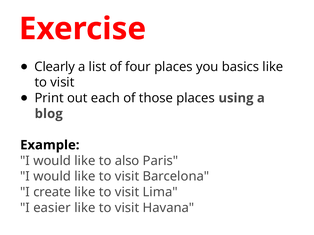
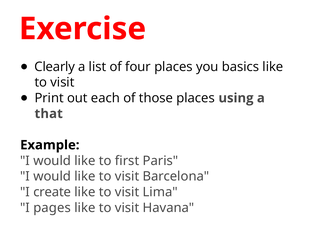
blog: blog -> that (49, 114)
also: also -> first (127, 161)
easier: easier -> pages (52, 208)
